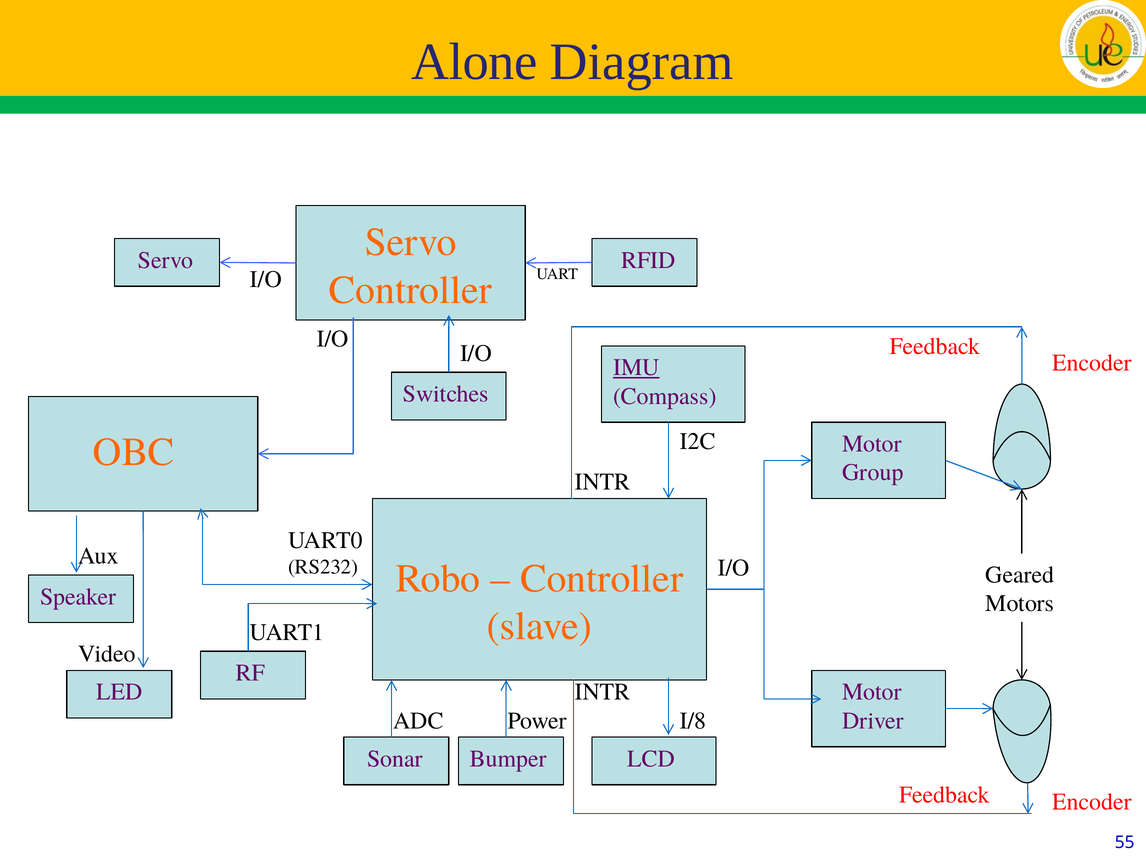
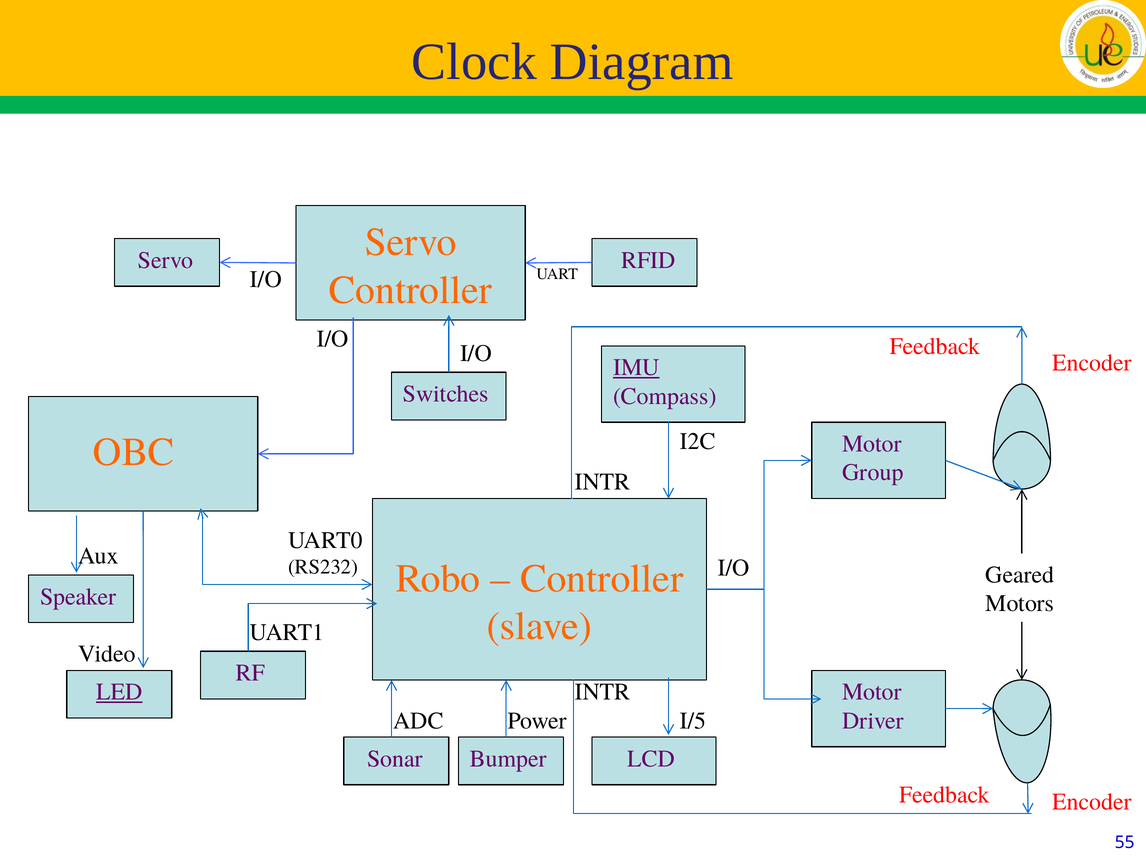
Alone: Alone -> Clock (474, 62)
LED underline: none -> present (119, 692)
I/8: I/8 -> I/5 (693, 721)
